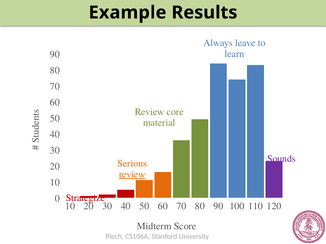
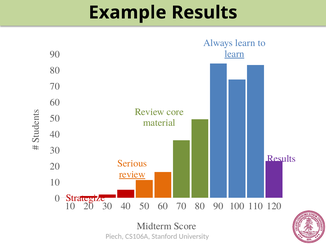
Always leave: leave -> learn (245, 43)
learn underline: none -> present (234, 54)
Sounds: Sounds -> Results (281, 159)
